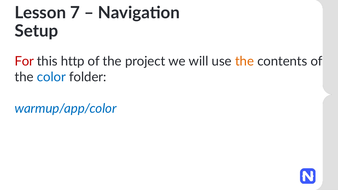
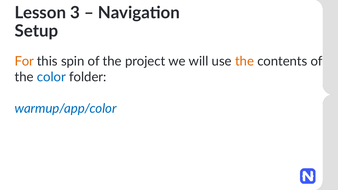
7: 7 -> 3 (75, 13)
For colour: red -> orange (24, 61)
http: http -> spin (73, 61)
